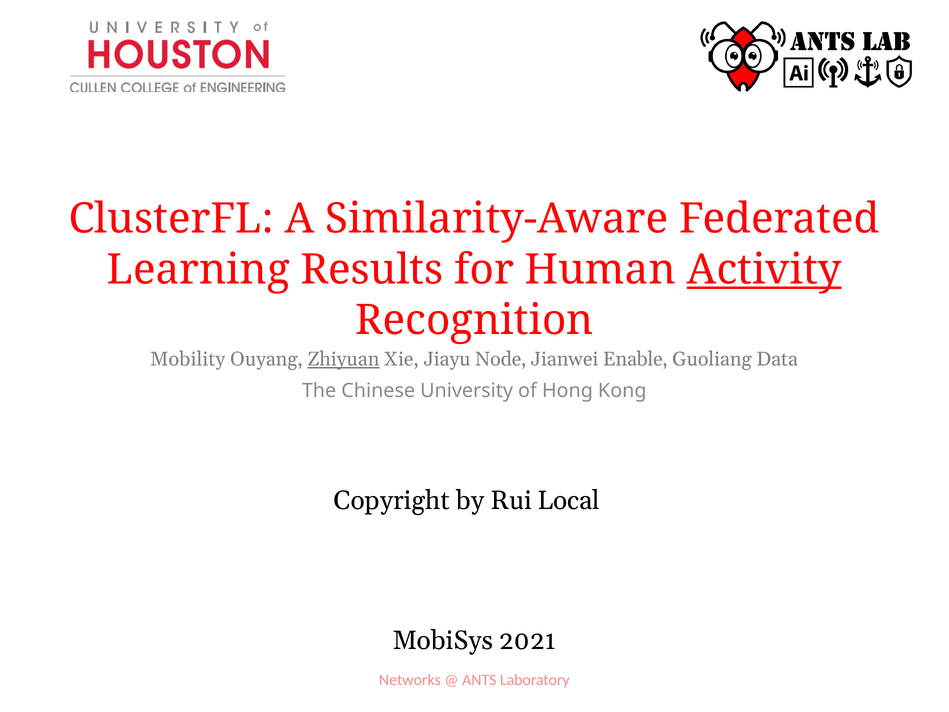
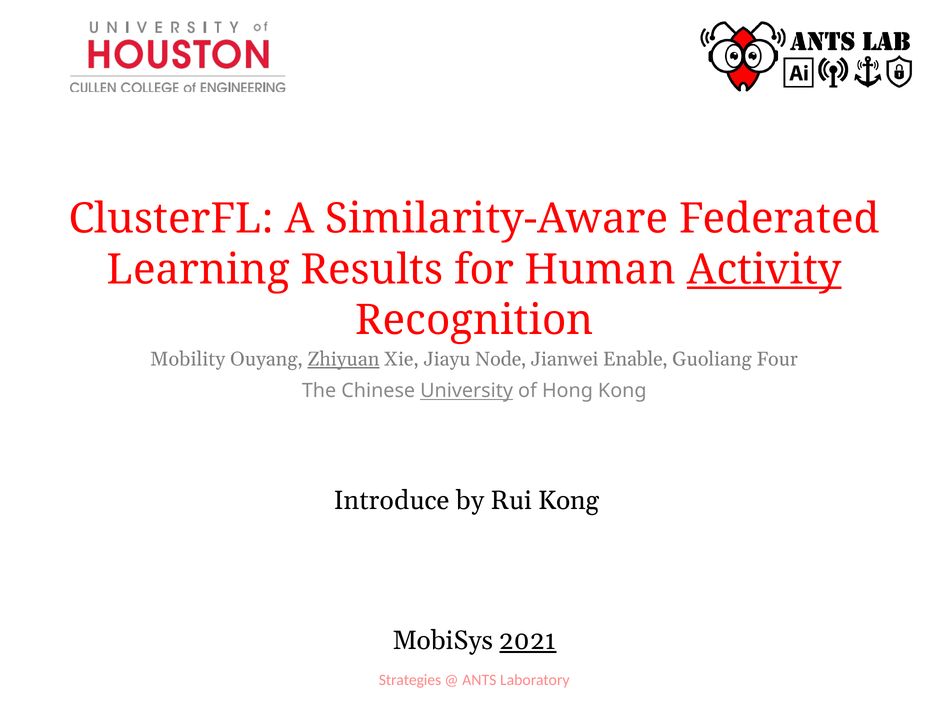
Data: Data -> Four (777, 359)
University underline: none -> present (467, 391)
Copyright: Copyright -> Introduce (392, 500)
Rui Local: Local -> Kong (569, 500)
2021 underline: none -> present (528, 640)
Networks: Networks -> Strategies (410, 680)
